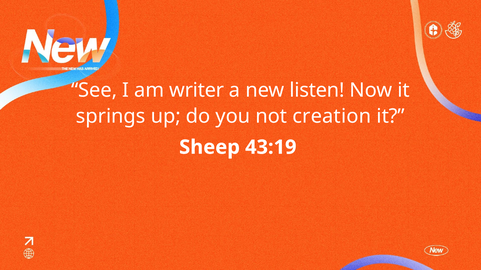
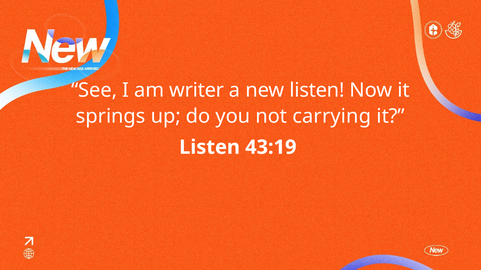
creation: creation -> carrying (332, 117)
Sheep: Sheep -> Listen (210, 147)
